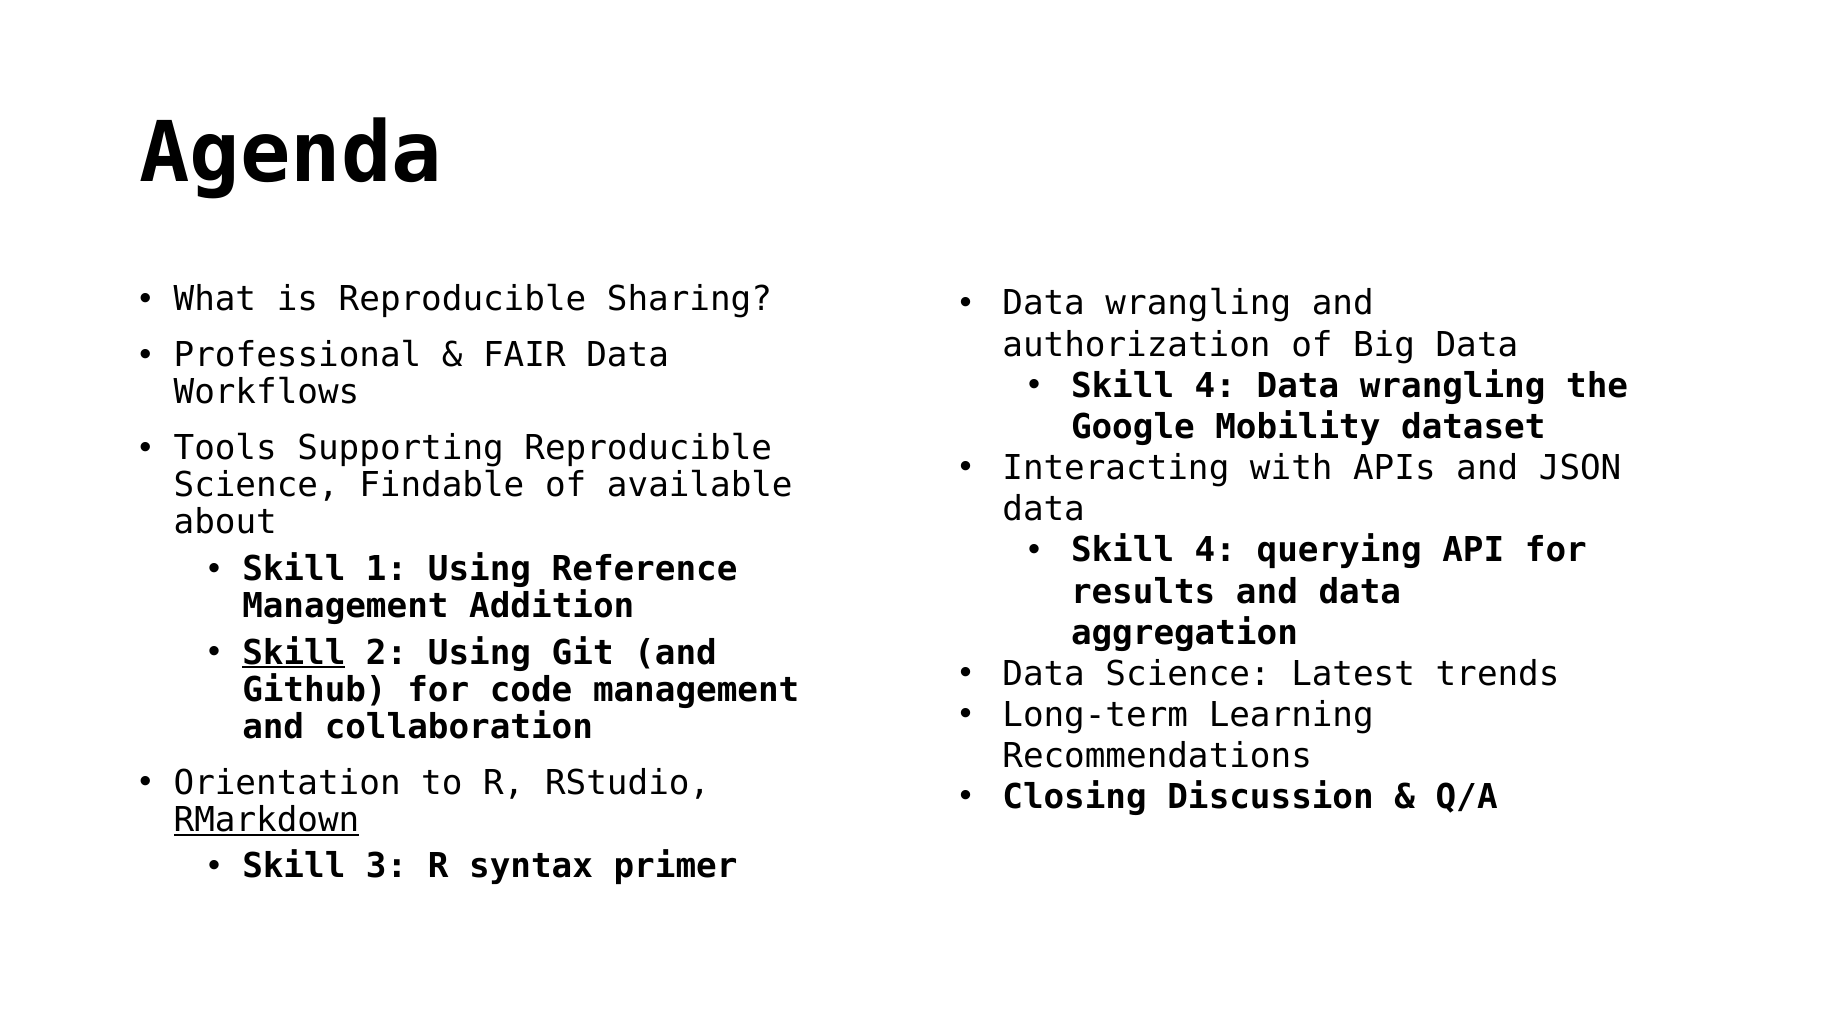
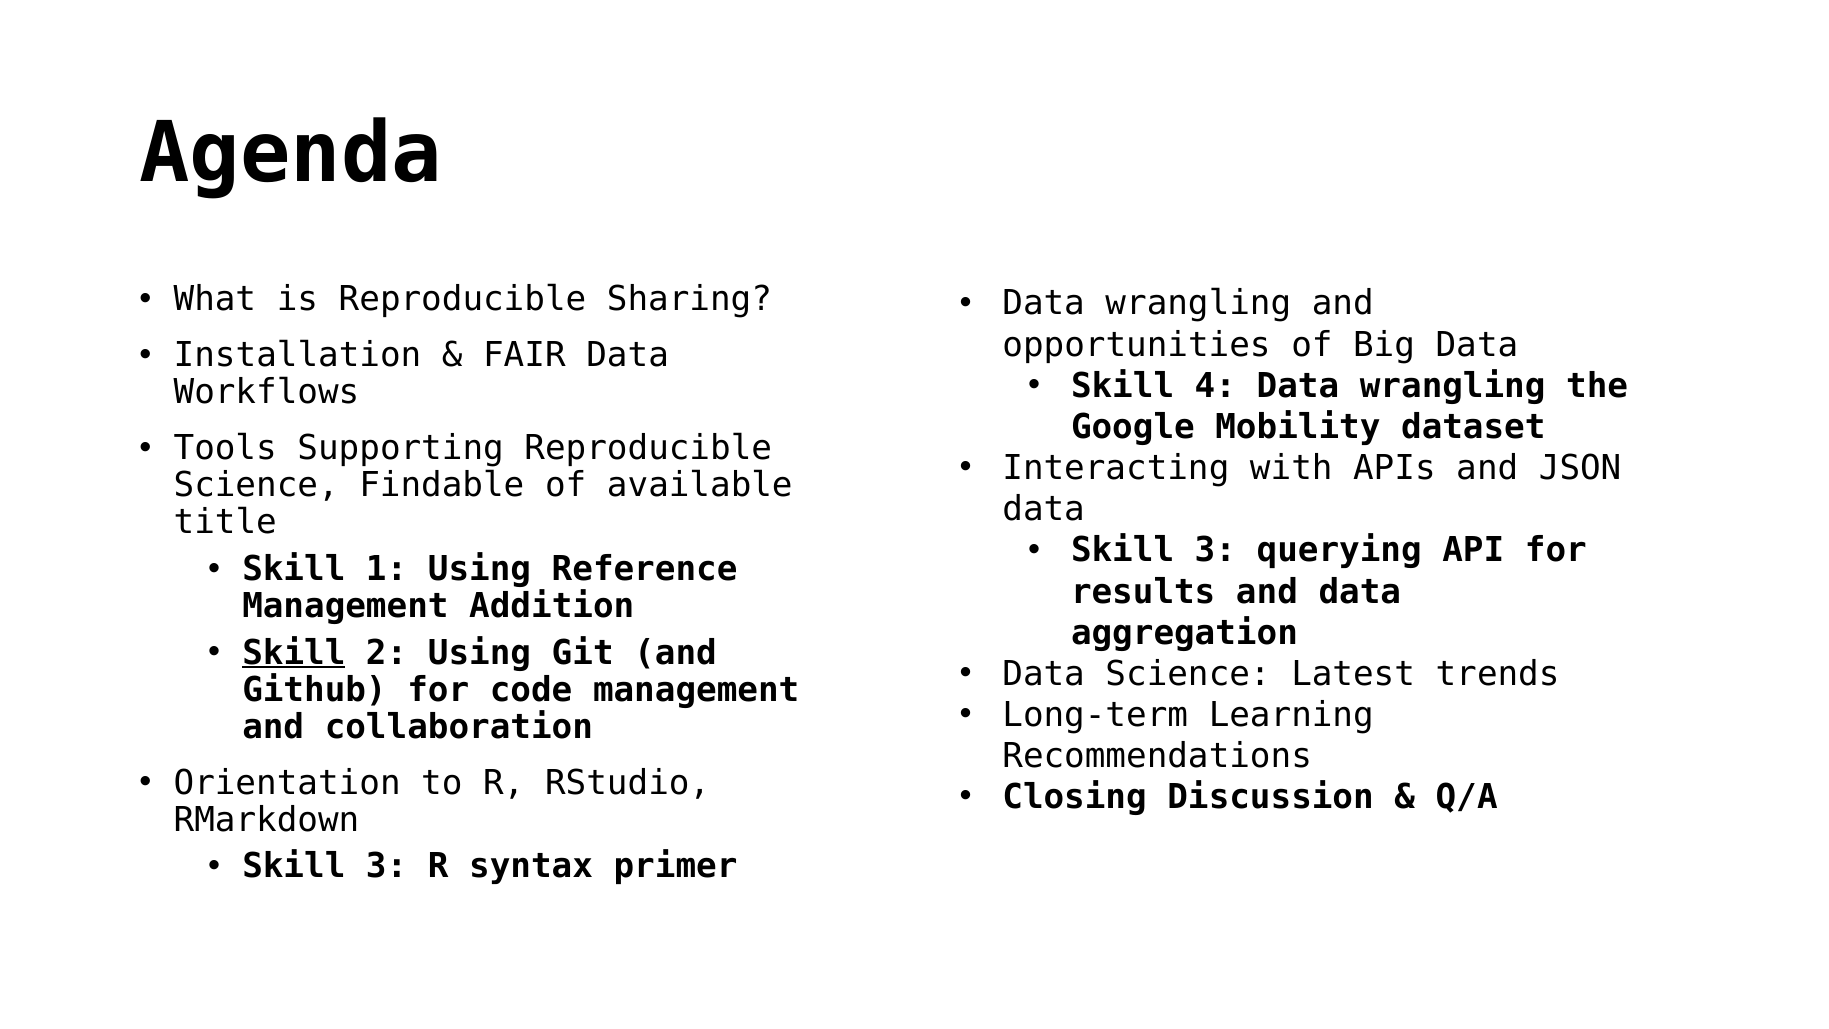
authorization: authorization -> opportunities (1137, 345)
Professional: Professional -> Installation (298, 355)
about: about -> title (225, 522)
4: 4 -> 3 (1215, 550)
RMarkdown underline: present -> none (267, 820)
